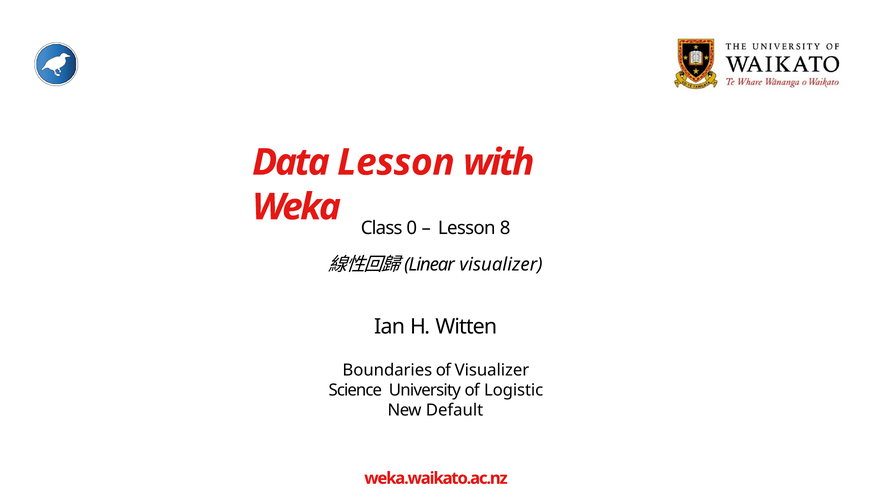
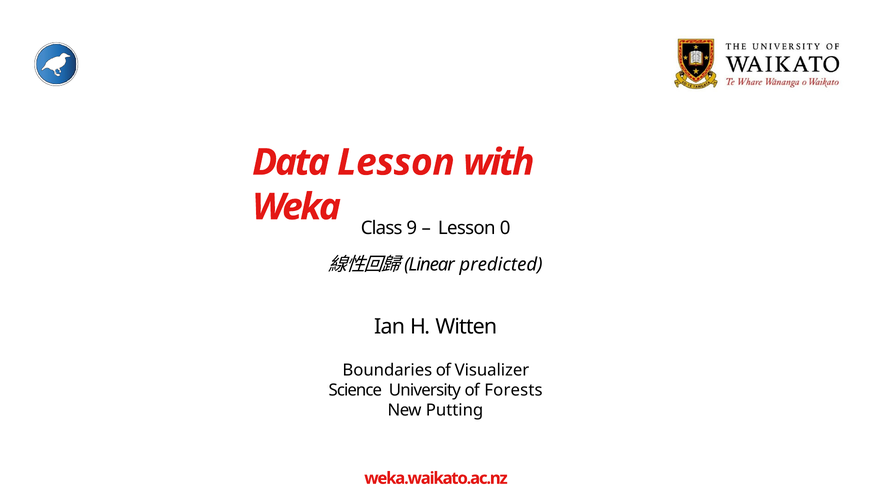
0: 0 -> 9 (412, 228)
8: 8 -> 0 (505, 228)
visualizer: visualizer -> predicted (501, 265)
Logistic: Logistic -> Forests (513, 390)
Default: Default -> Putting (455, 411)
